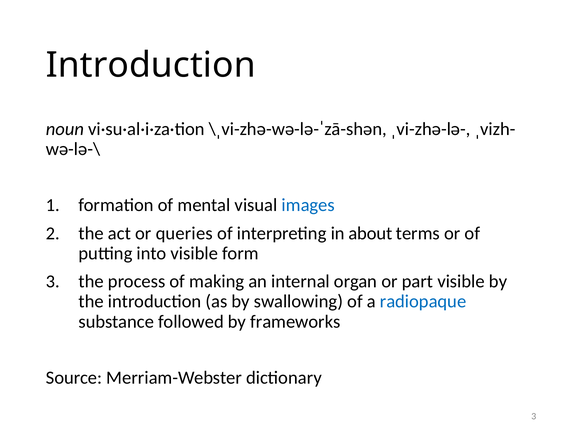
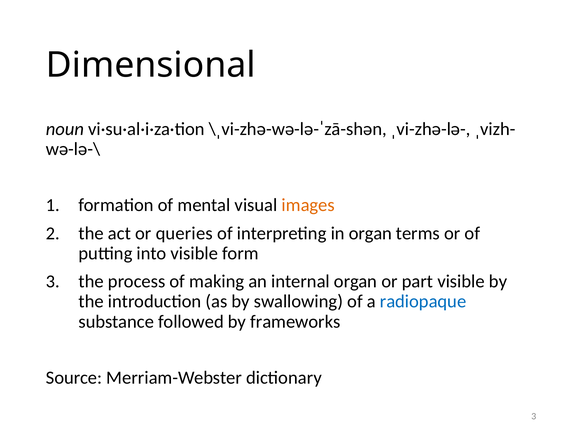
Introduction: Introduction -> Dimensional (151, 65)
images colour: blue -> orange (308, 205)
in about: about -> organ (370, 234)
